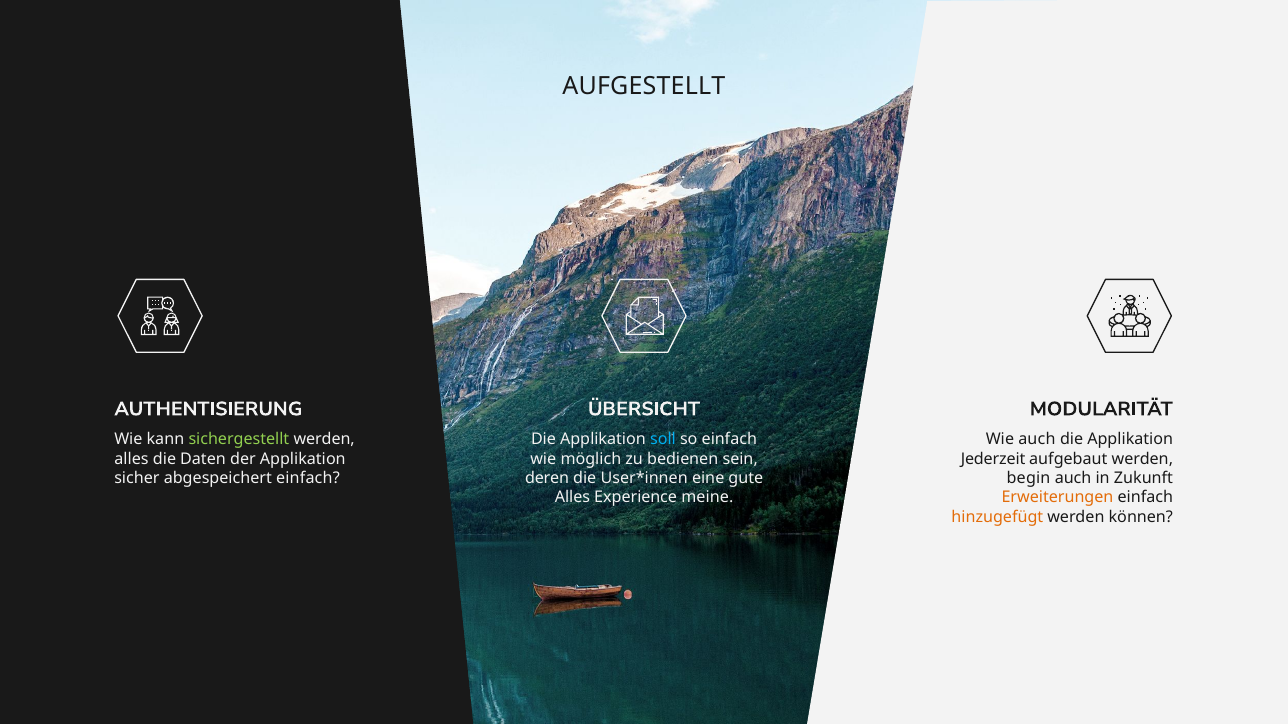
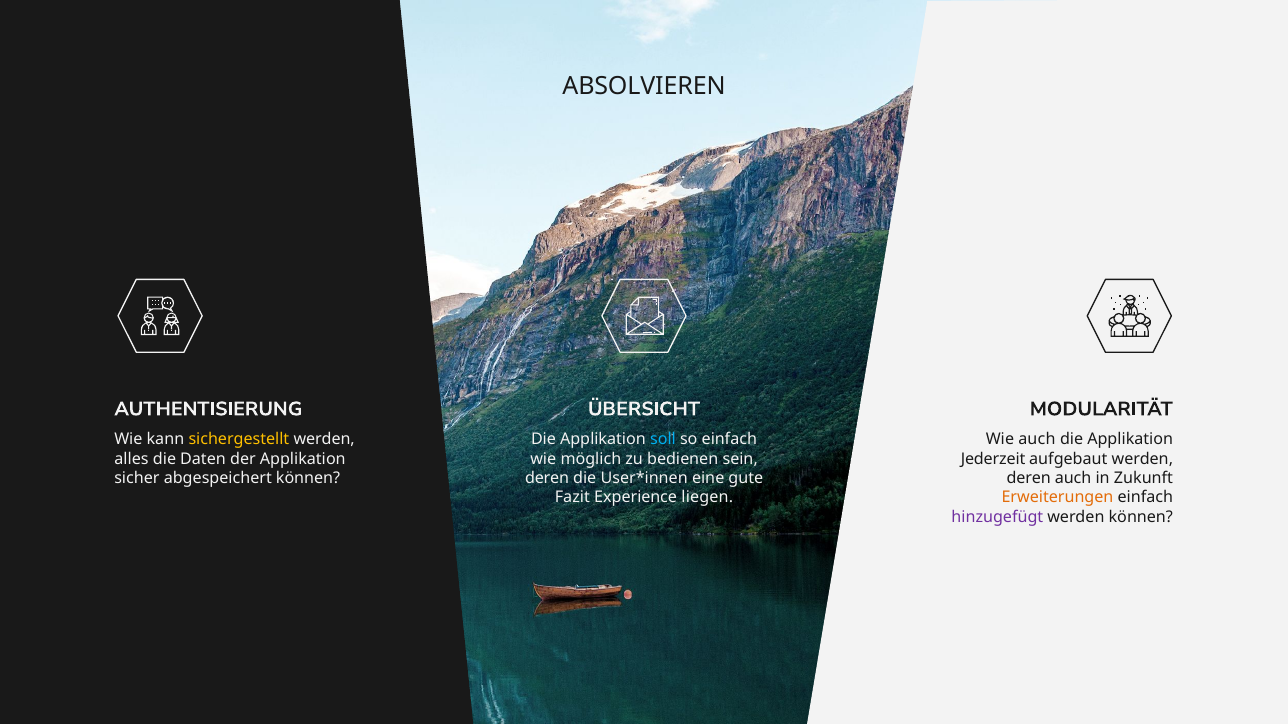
AUFGESTELLT: AUFGESTELLT -> ABSOLVIEREN (644, 87)
sichergestellt colour: light green -> yellow (239, 440)
abgespeichert einfach: einfach -> können (308, 479)
begin: begin -> deren (1029, 479)
Alles: Alles -> Fazit (572, 498)
meine: meine -> liegen (707, 498)
hinzugefügt colour: orange -> purple (997, 517)
